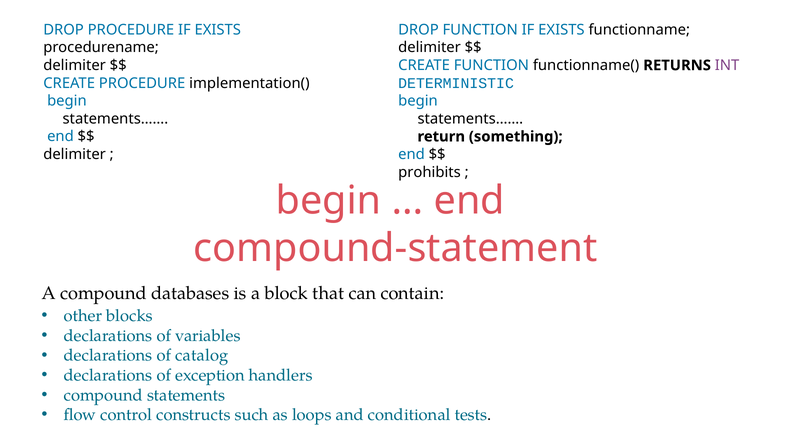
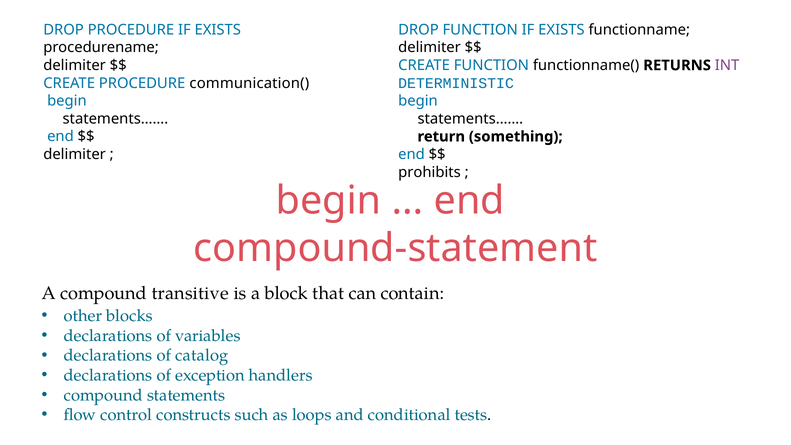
implementation(: implementation( -> communication( (249, 83)
databases: databases -> transitive (190, 293)
